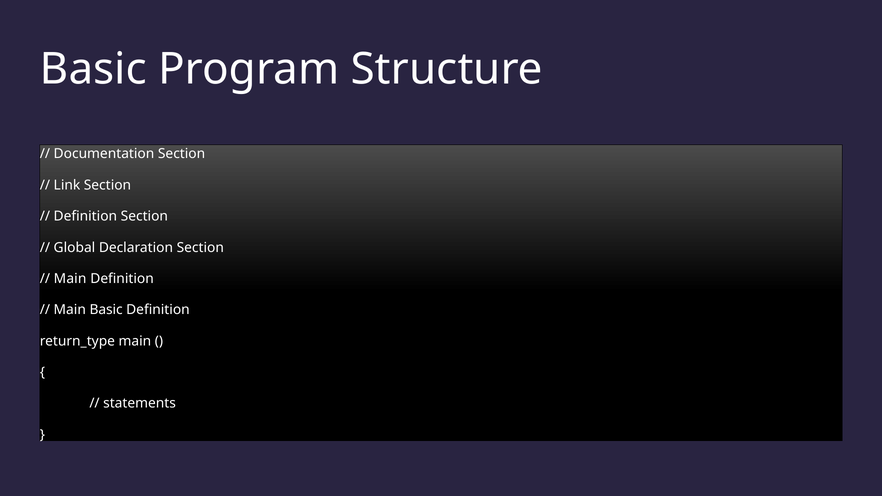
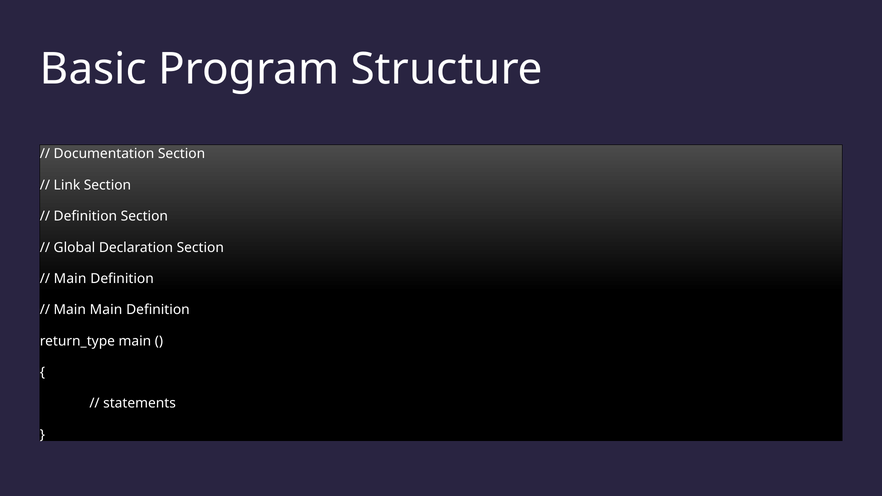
Main Basic: Basic -> Main (106, 310)
